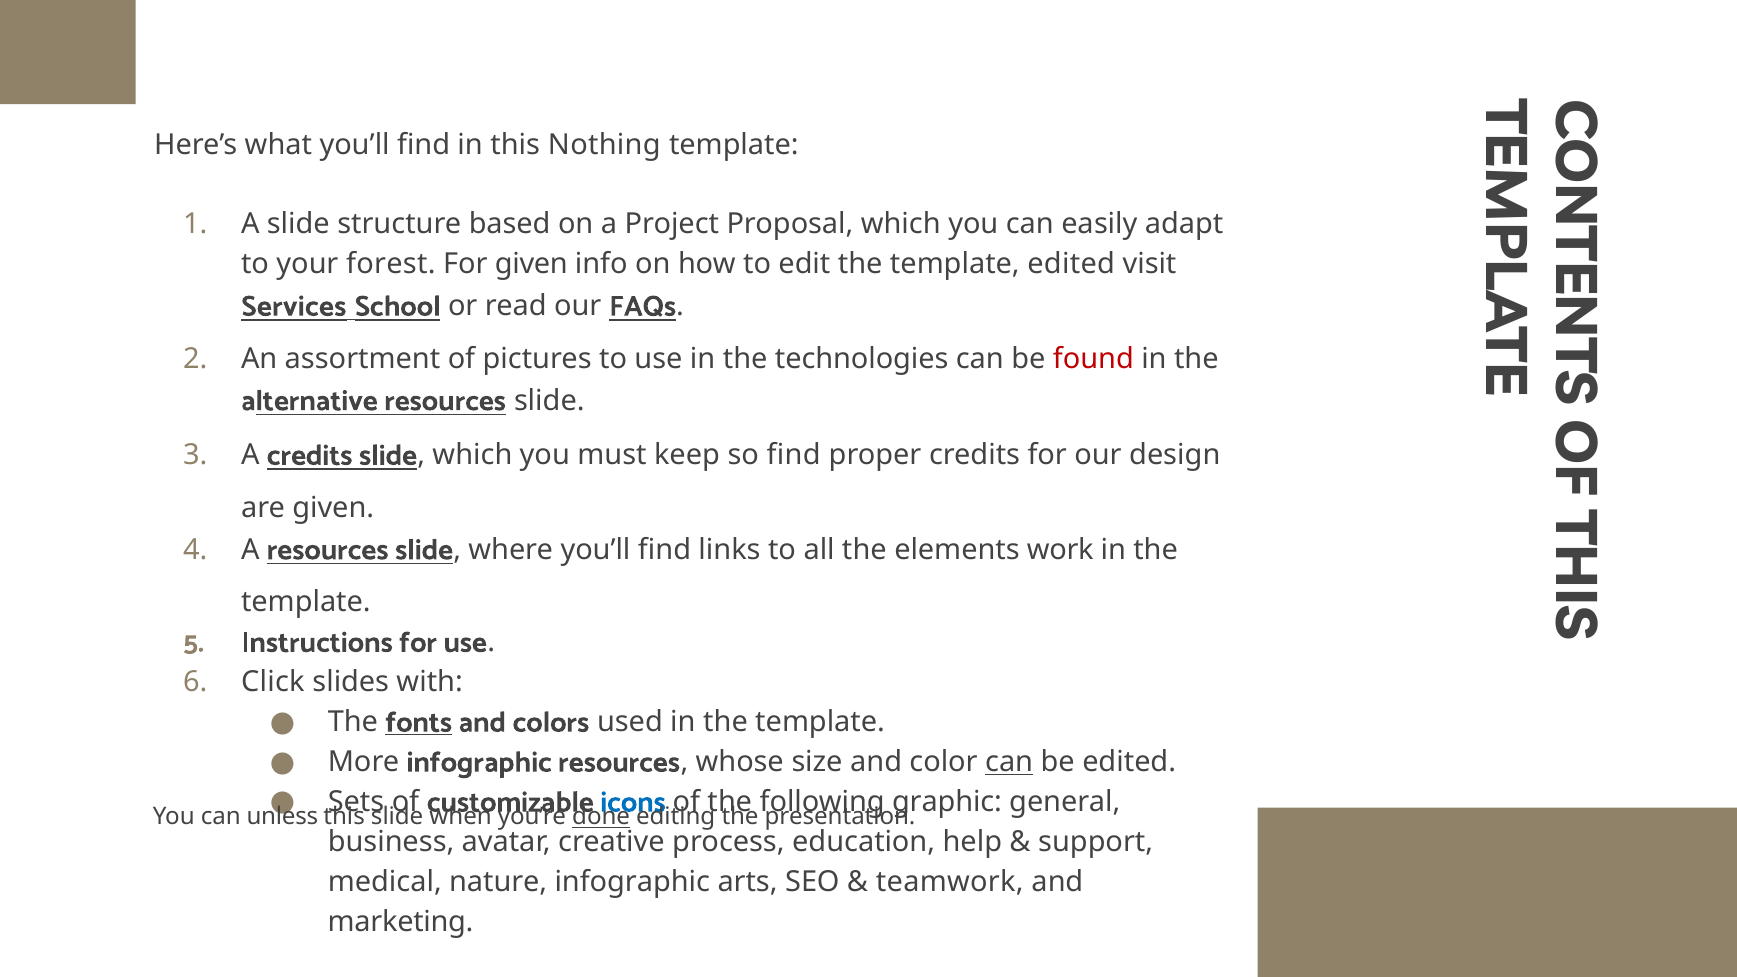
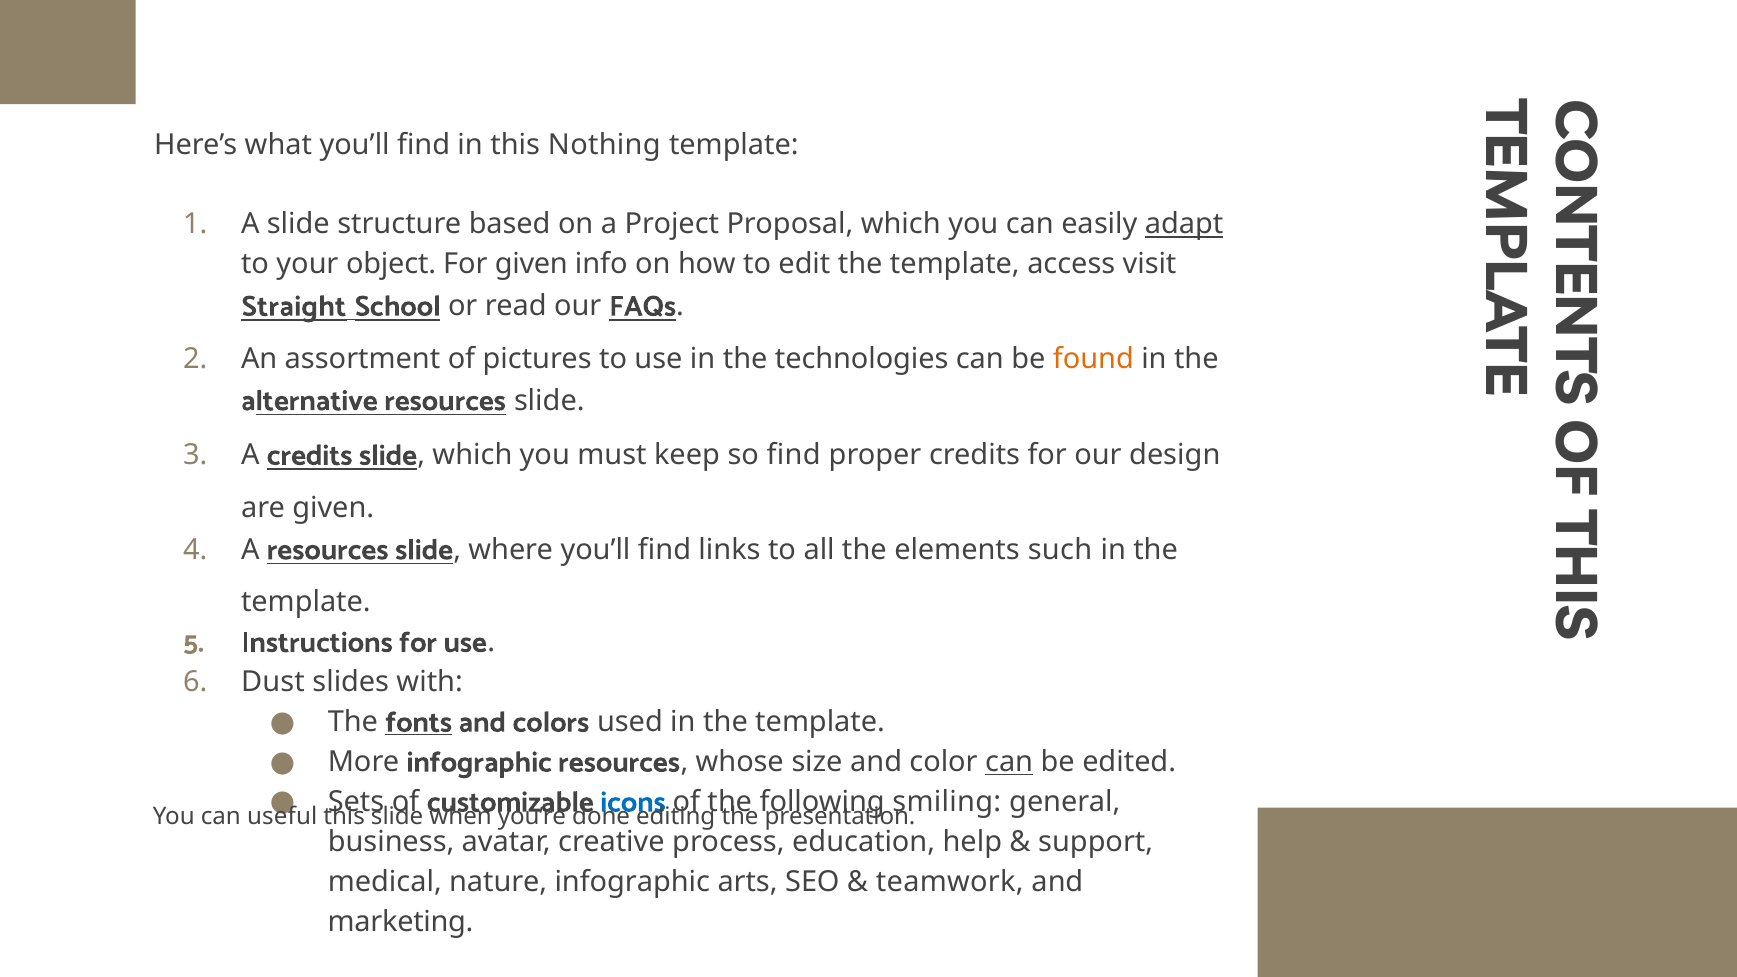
adapt underline: none -> present (1184, 224)
forest: forest -> object (391, 264)
template edited: edited -> access (1071, 264)
Services: Services -> Straight (294, 306)
found colour: red -> orange (1093, 359)
work: work -> such (1060, 550)
Click: Click -> Dust (273, 682)
graphic: graphic -> smiling (947, 802)
unless: unless -> useful (282, 817)
done underline: present -> none (601, 817)
